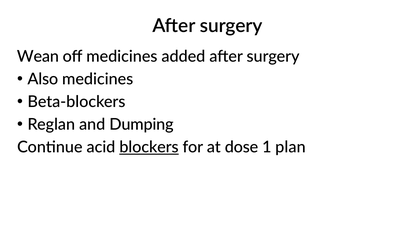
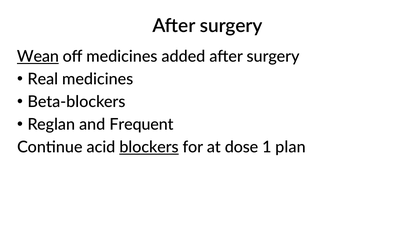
Wean underline: none -> present (38, 57)
Also: Also -> Real (43, 79)
Dumping: Dumping -> Frequent (141, 125)
